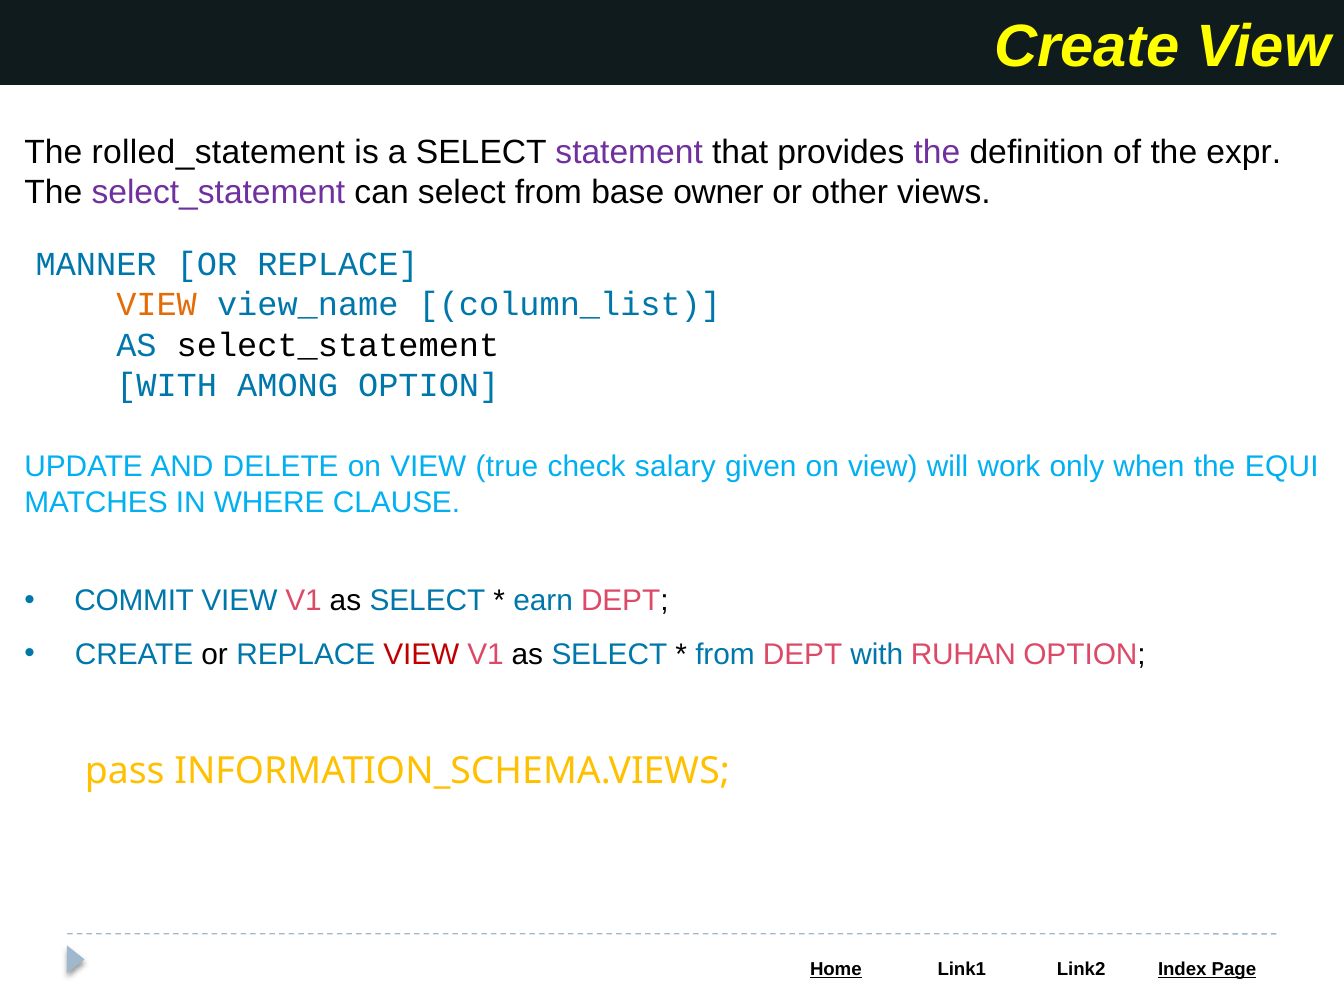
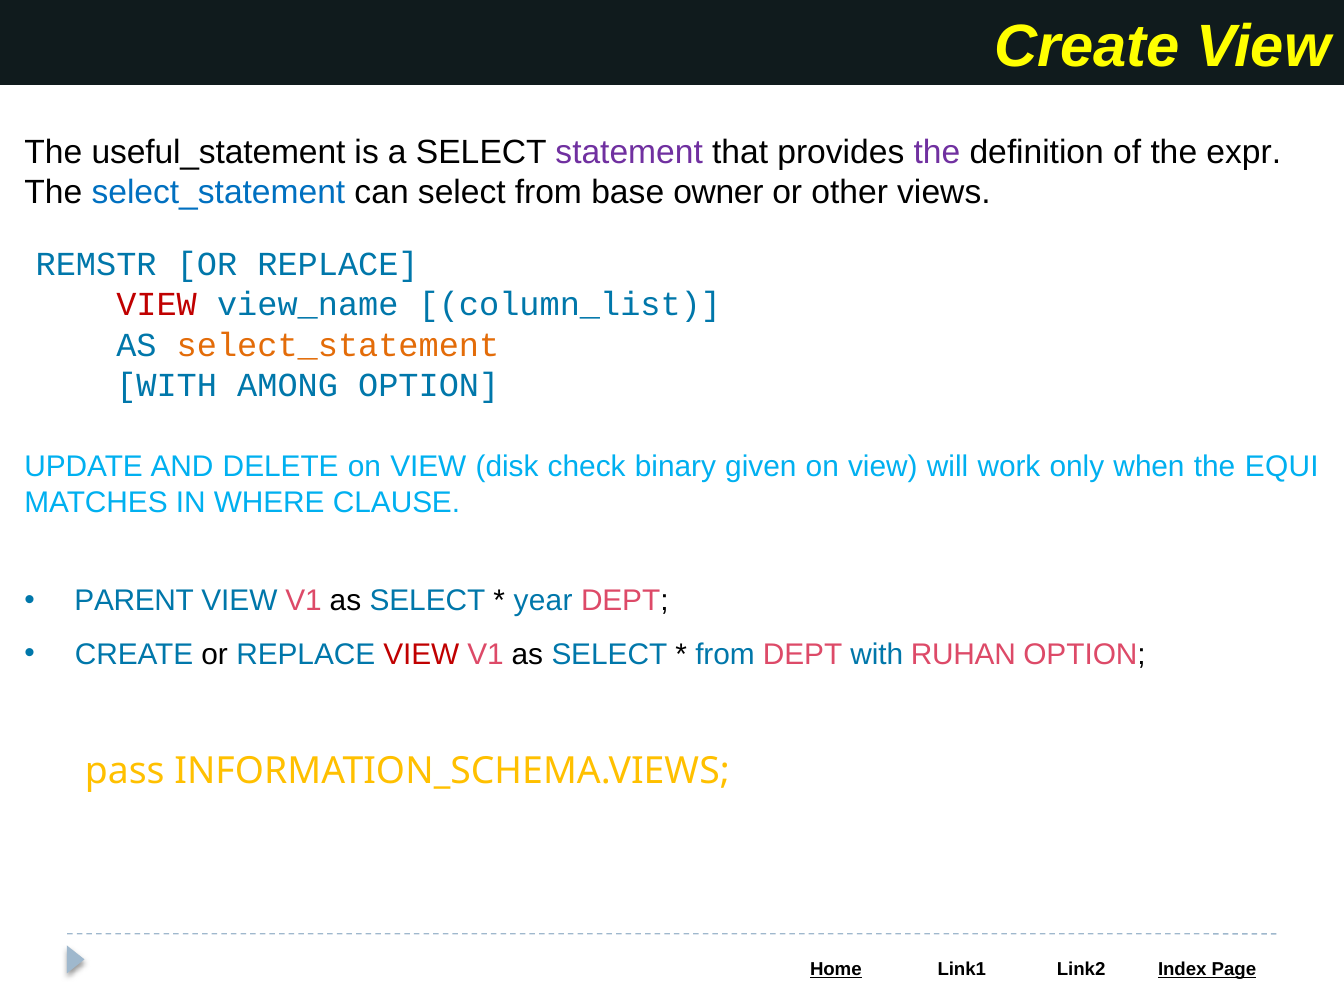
rolled_statement: rolled_statement -> useful_statement (218, 152)
select_statement colour: purple -> blue (218, 193)
MANNER: MANNER -> REMSTR (96, 264)
VIEW colour: orange -> red (157, 305)
select_statement colour: black -> orange (338, 345)
true: true -> disk (507, 467)
salary: salary -> binary (675, 467)
COMMIT: COMMIT -> PARENT (134, 601)
earn: earn -> year (543, 601)
